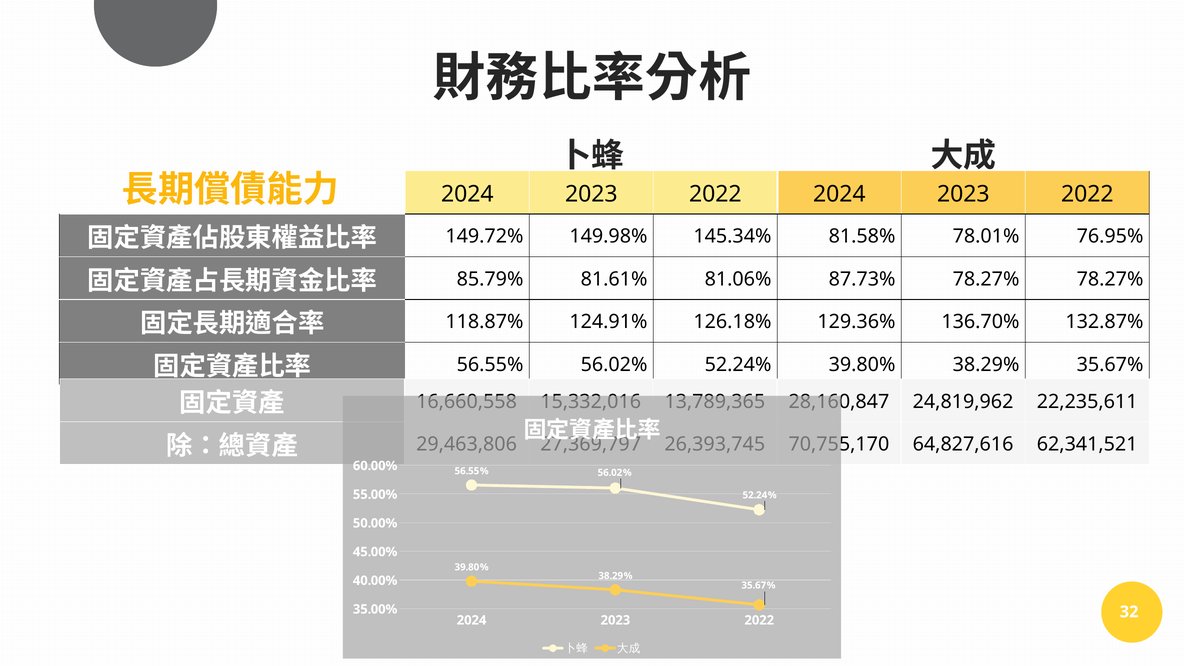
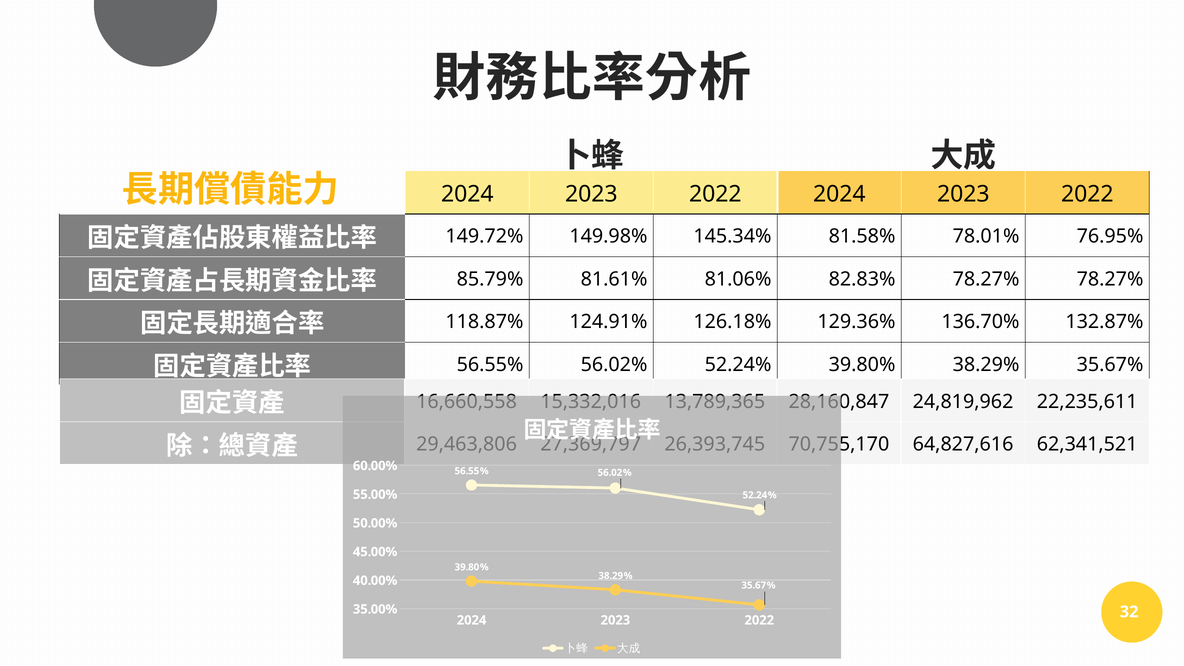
87.73%: 87.73% -> 82.83% (862, 279)
